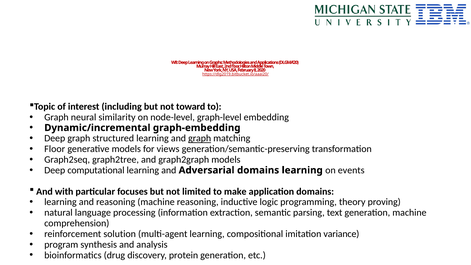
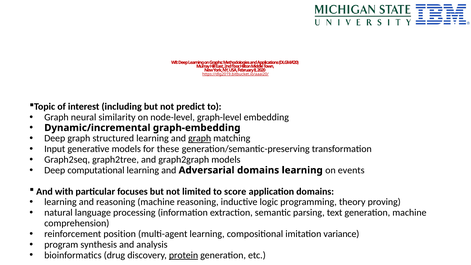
toward: toward -> predict (191, 107)
Floor: Floor -> Input (55, 149)
views: views -> these (168, 149)
make: make -> score (235, 191)
solution: solution -> position (120, 234)
protein underline: none -> present (184, 255)
